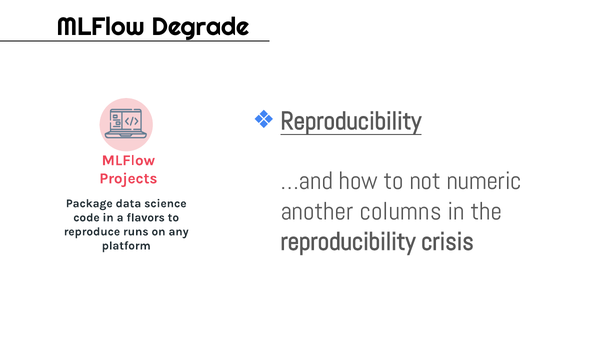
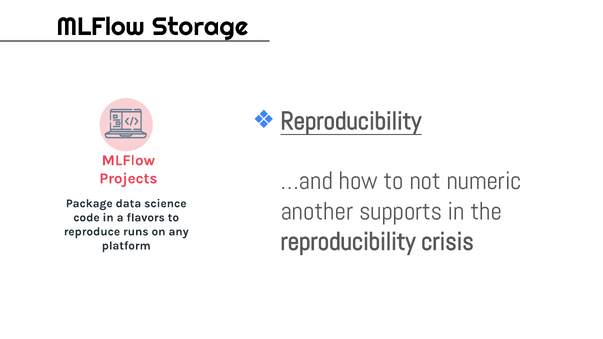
Degrade: Degrade -> Storage (200, 27)
columns: columns -> supports (401, 211)
